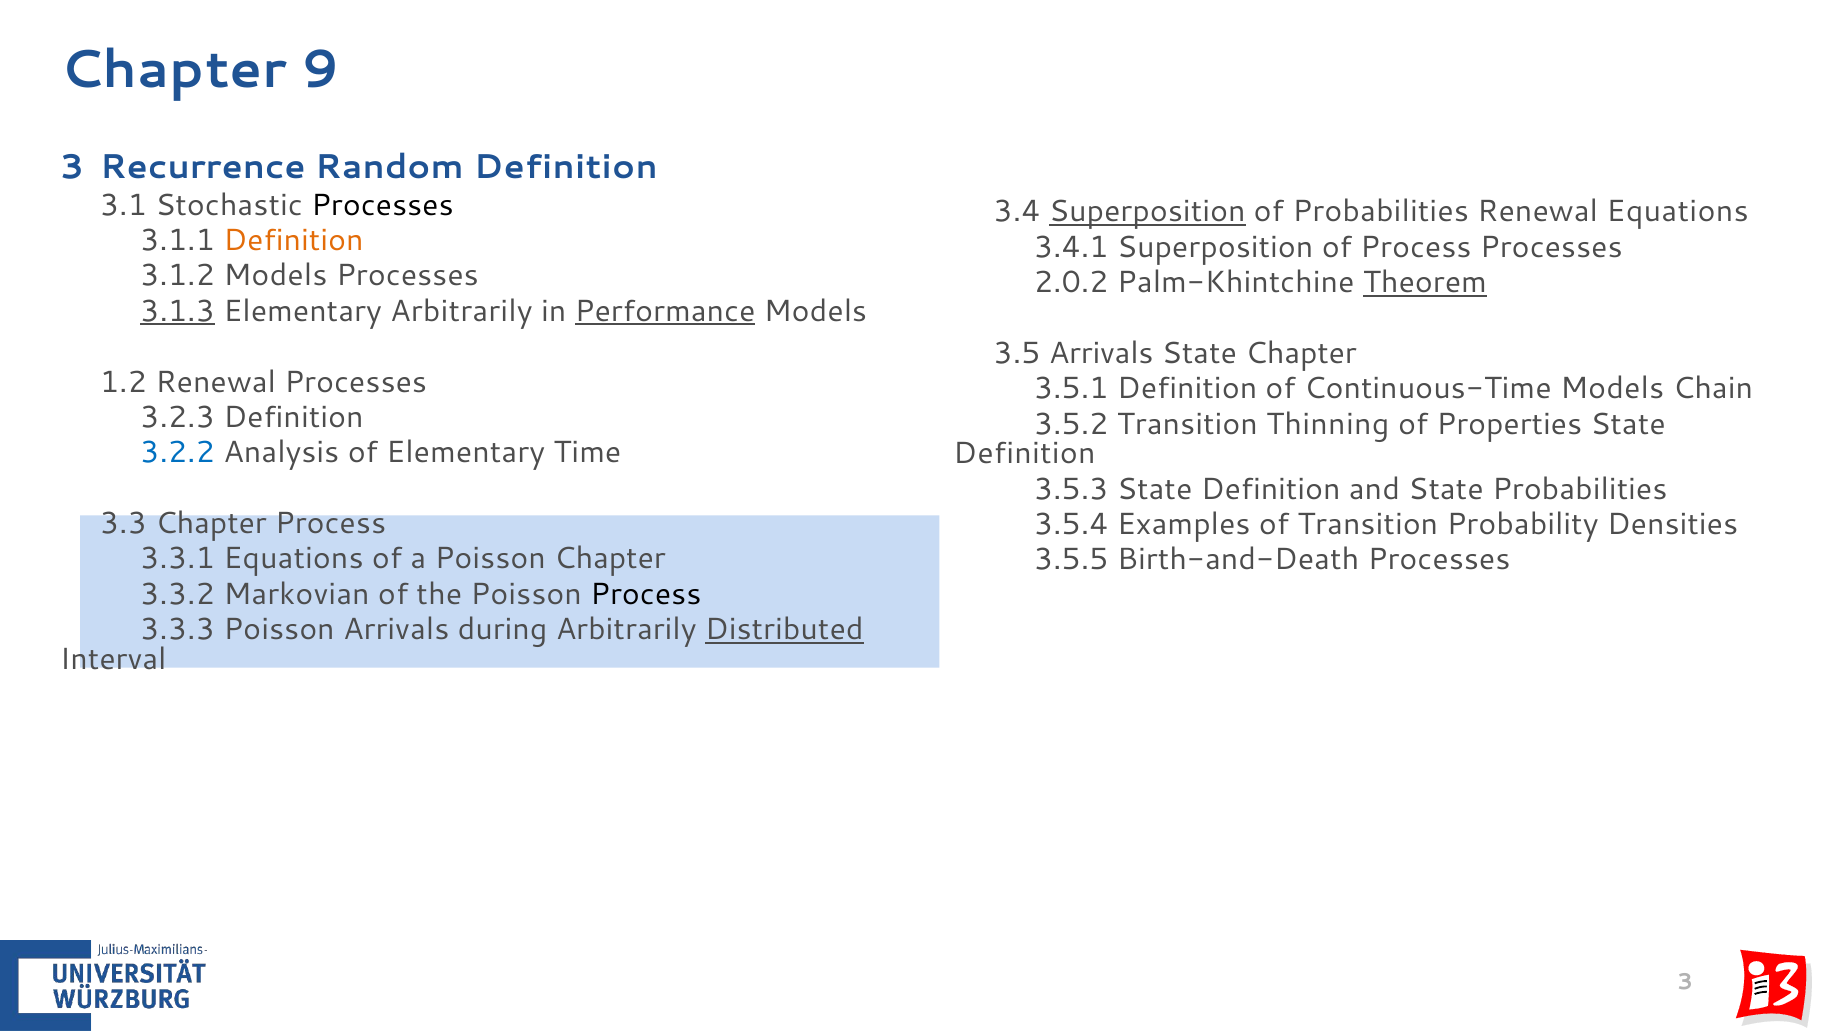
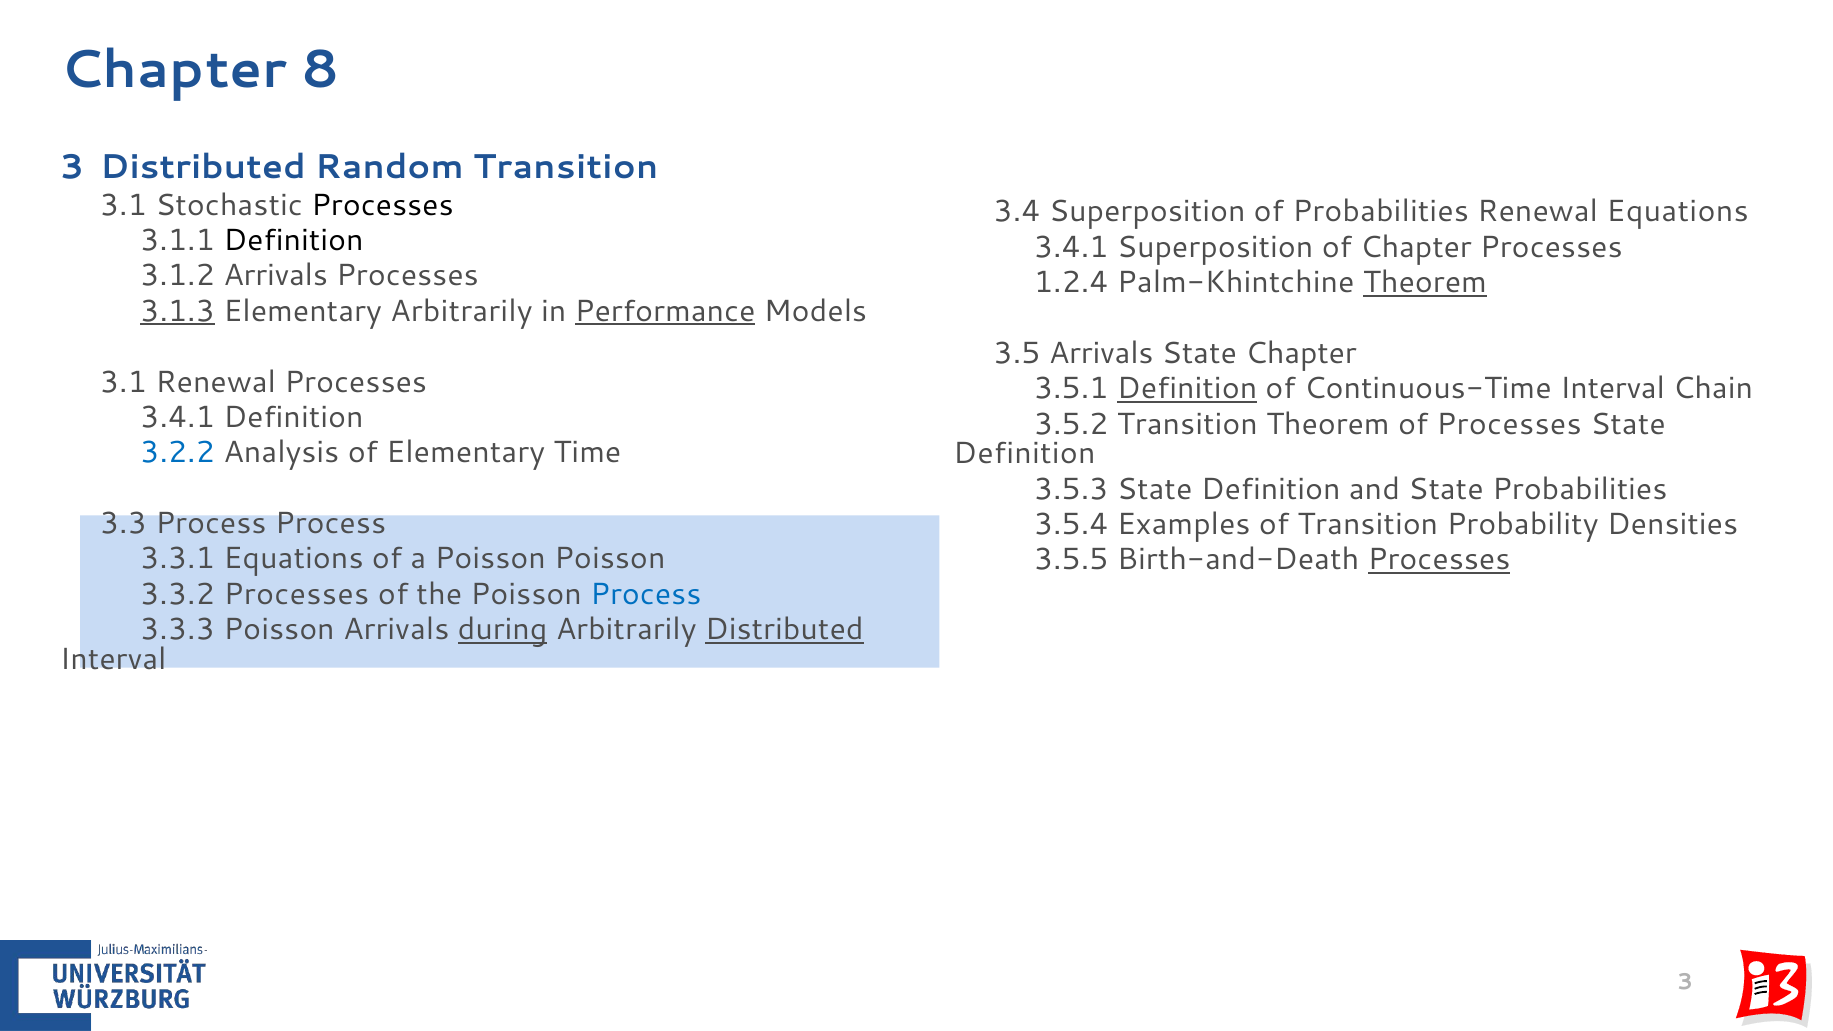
9: 9 -> 8 (321, 70)
3 Recurrence: Recurrence -> Distributed (203, 167)
Random Definition: Definition -> Transition (566, 167)
Superposition underline: present -> none (1147, 212)
Definition colour: orange -> black (294, 240)
of Process: Process -> Chapter (1416, 247)
3.1.2 Models: Models -> Arrivals (276, 276)
2.0.2: 2.0.2 -> 1.2.4 (1071, 283)
1.2: 1.2 -> 3.1 (123, 382)
Definition underline: none -> present (1187, 389)
Continuous-Time Models: Models -> Interval (1612, 389)
3.2.3: 3.2.3 -> 3.4.1 (178, 417)
Transition Thinning: Thinning -> Theorem (1328, 424)
of Properties: Properties -> Processes (1509, 424)
3.3 Chapter: Chapter -> Process (211, 524)
Poisson Chapter: Chapter -> Poisson (610, 559)
Processes underline: none -> present (1439, 560)
3.3.2 Markovian: Markovian -> Processes (296, 594)
Process colour: black -> blue (646, 594)
during underline: none -> present (503, 630)
